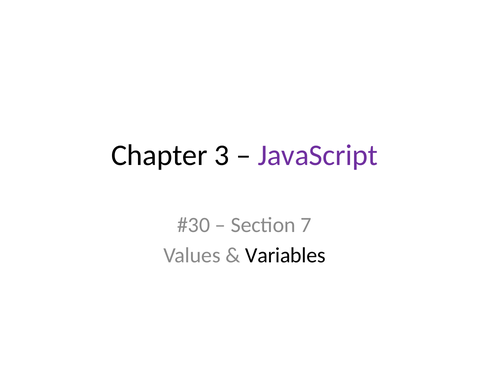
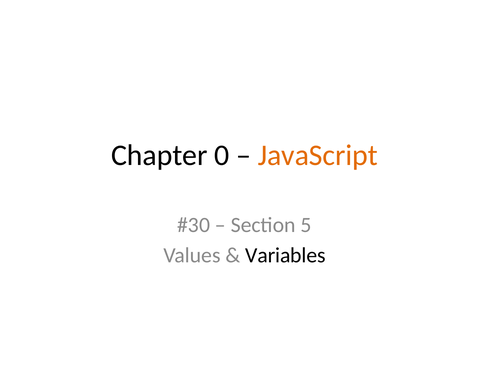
3: 3 -> 0 (222, 155)
JavaScript colour: purple -> orange (318, 155)
7: 7 -> 5 (306, 225)
